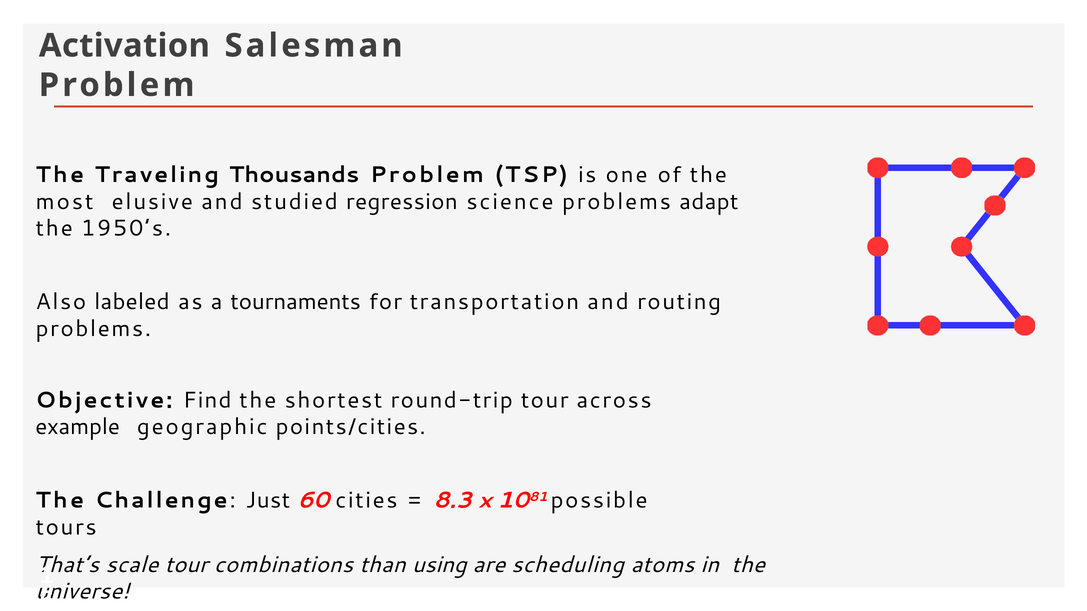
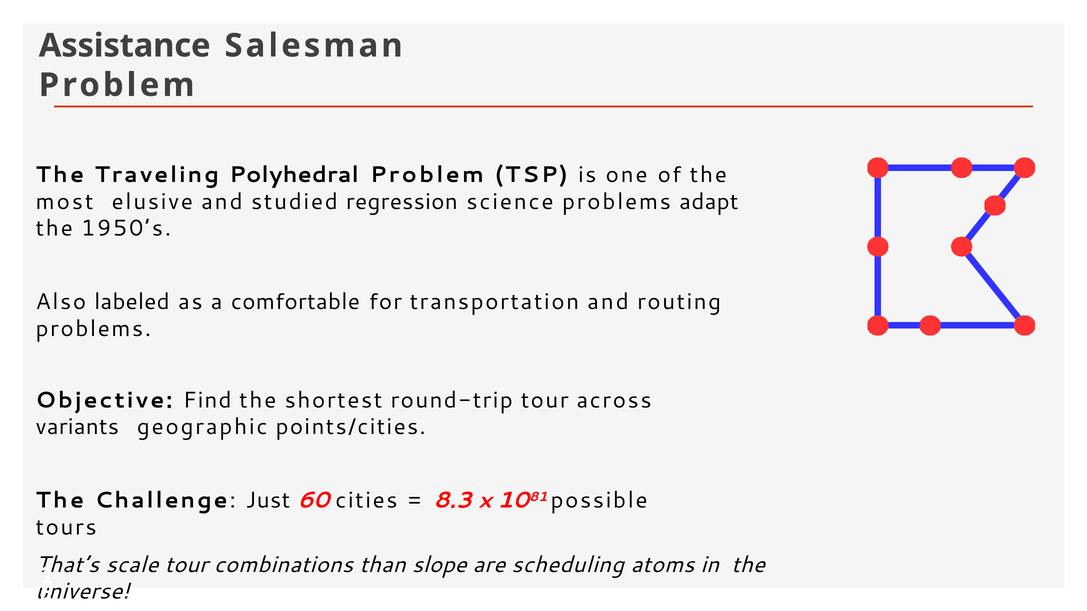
Activation: Activation -> Assistance (125, 46)
Thousands: Thousands -> Polyhedral (294, 175)
tournaments: tournaments -> comfortable (295, 302)
example: example -> variants (77, 427)
using: using -> slope (439, 565)
